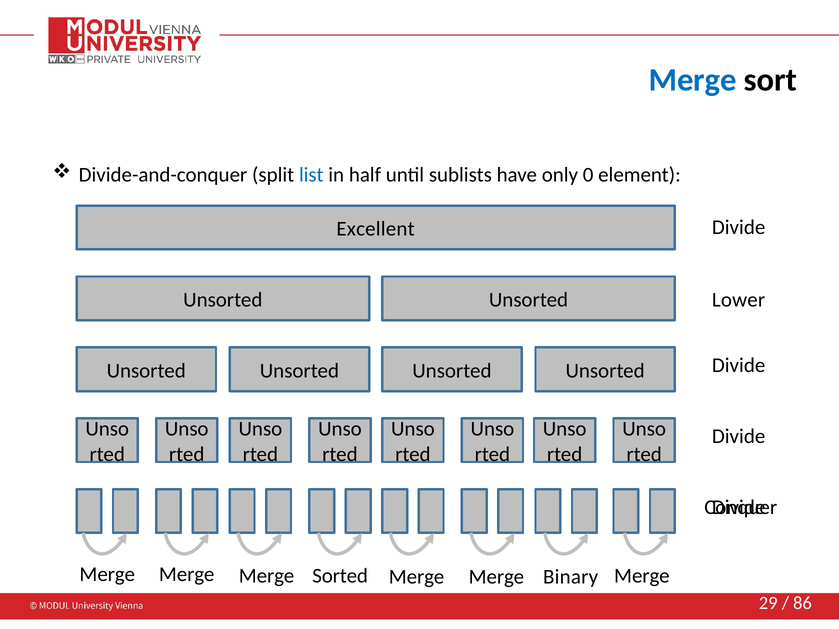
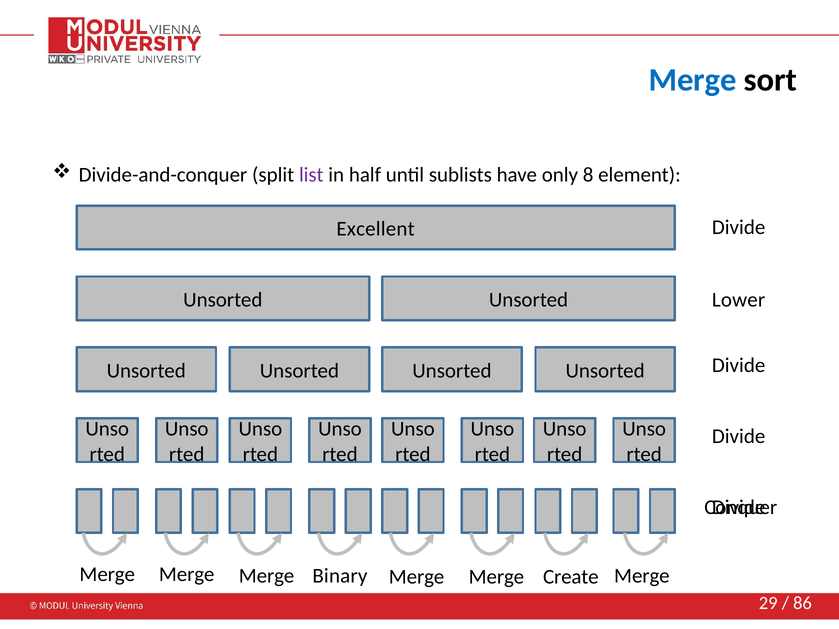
list colour: blue -> purple (311, 175)
0: 0 -> 8 (588, 175)
Sorted: Sorted -> Binary (340, 576)
Binary: Binary -> Create (571, 577)
